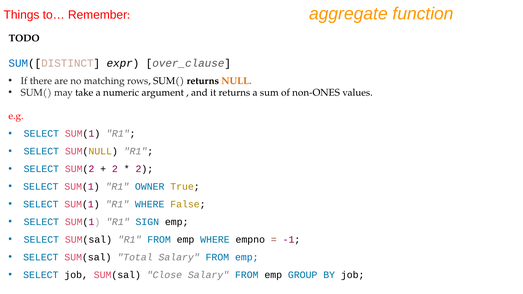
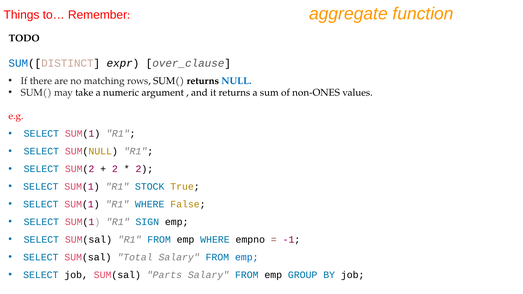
NULL colour: orange -> blue (236, 81)
OWNER: OWNER -> STOCK (150, 187)
Close: Close -> Parts (164, 275)
